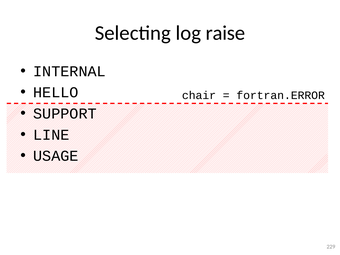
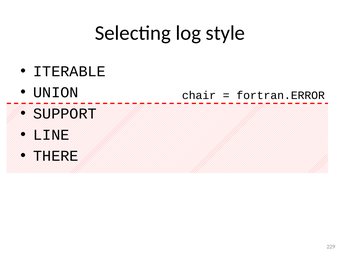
raise: raise -> style (225, 33)
INTERNAL: INTERNAL -> ITERABLE (69, 71)
HELLO: HELLO -> UNION (56, 92)
USAGE: USAGE -> THERE (56, 156)
